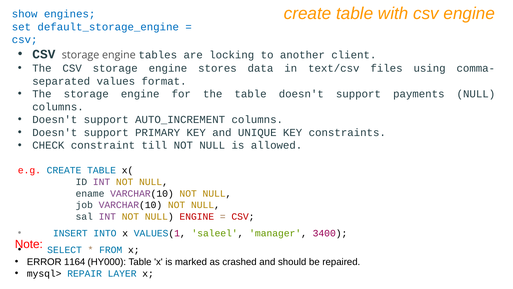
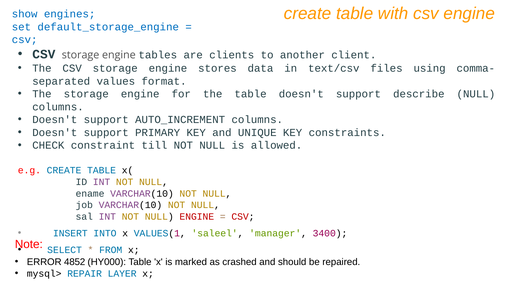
locking: locking -> clients (232, 55)
payments: payments -> describe (419, 94)
1164: 1164 -> 4852 (75, 262)
